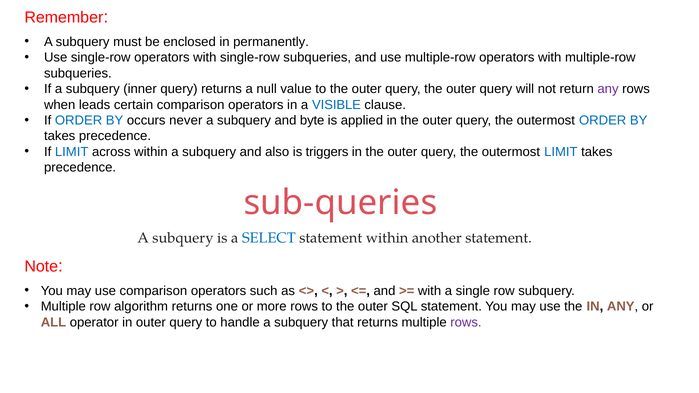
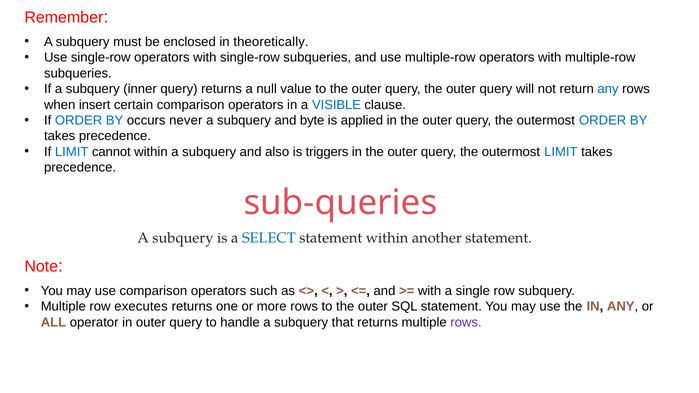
permanently: permanently -> theoretically (271, 42)
any colour: purple -> blue (608, 89)
leads: leads -> insert (95, 105)
across: across -> cannot (111, 152)
algorithm: algorithm -> executes (141, 307)
